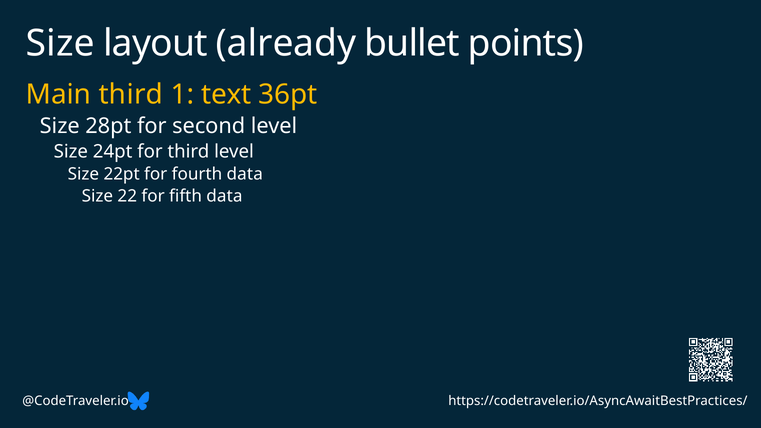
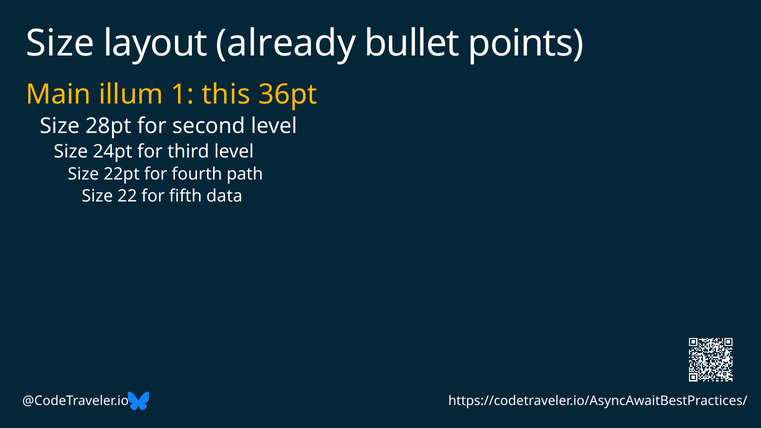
Main third: third -> illum (131, 95)
text: text -> this (226, 95)
fourth data: data -> path (245, 174)
